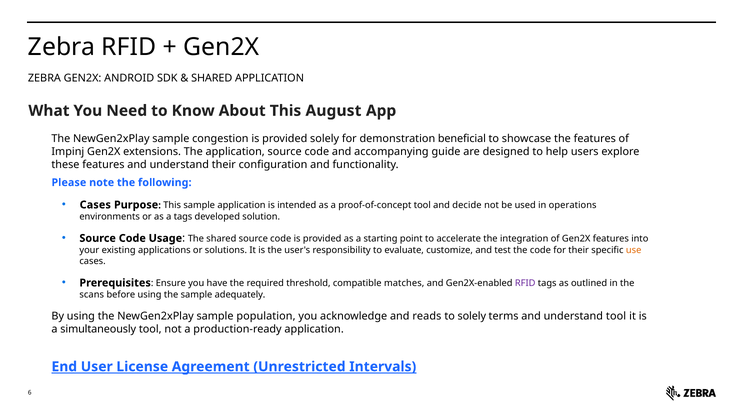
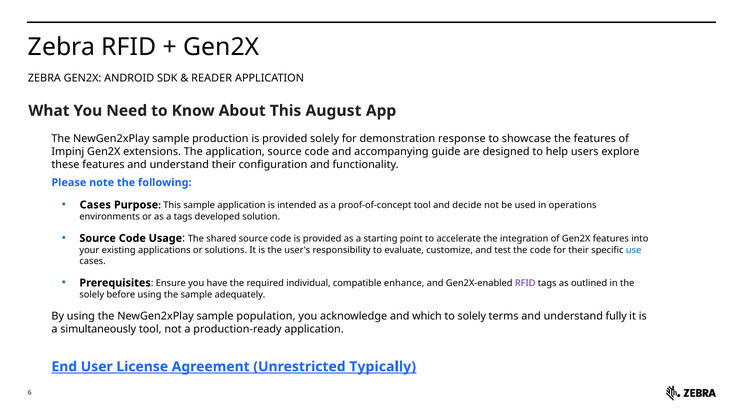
SHARED: SHARED -> READER (212, 78)
congestion: congestion -> production (220, 139)
beneficial: beneficial -> response (462, 139)
use colour: orange -> blue (634, 250)
threshold: threshold -> individual (308, 283)
matches: matches -> enhance (404, 283)
scans: scans -> solely (92, 295)
reads: reads -> which (427, 316)
understand tool: tool -> fully (616, 316)
Intervals: Intervals -> Typically (383, 367)
